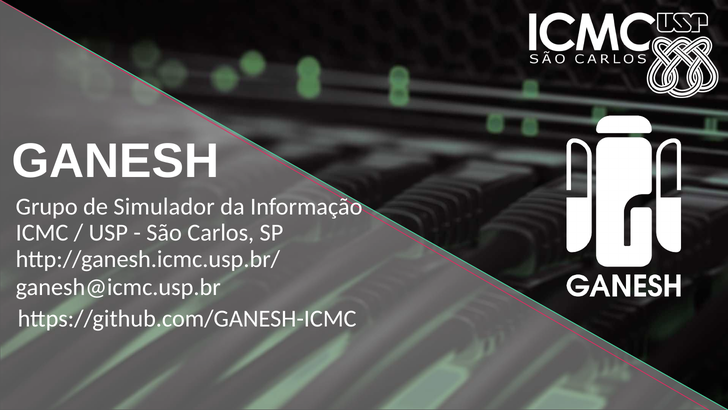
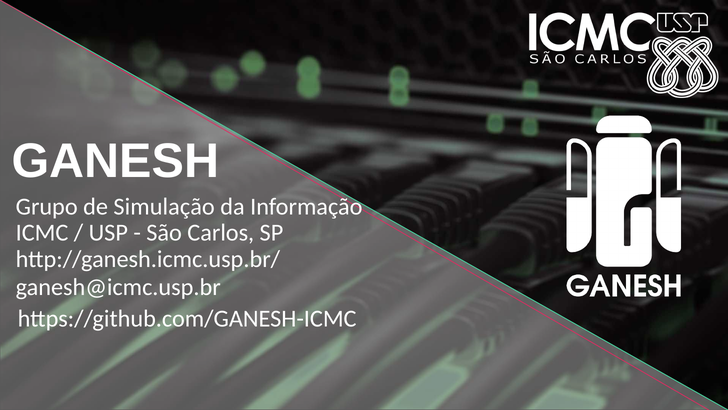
Simulador: Simulador -> Simulação (164, 206)
